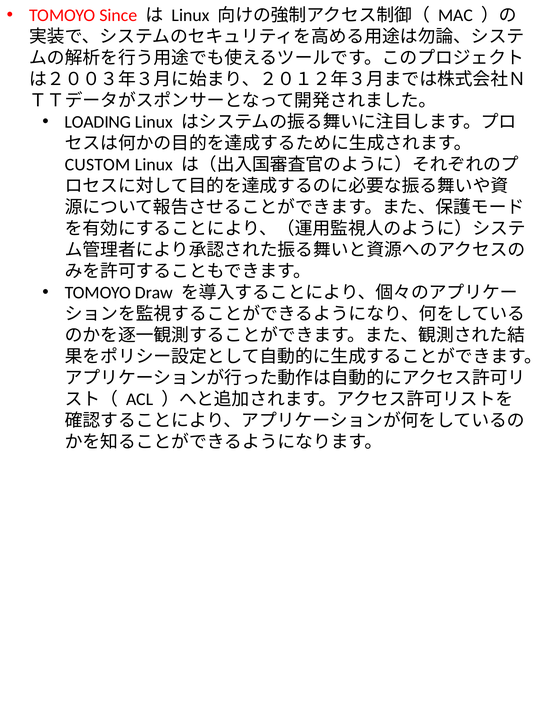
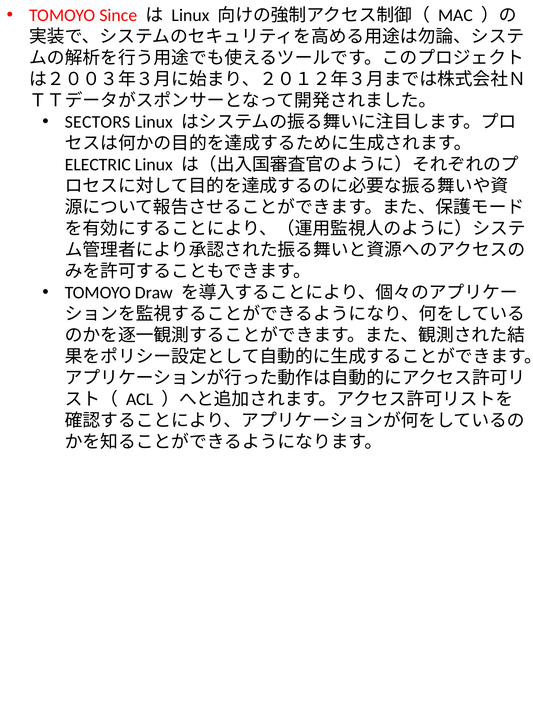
LOADING: LOADING -> SECTORS (98, 122)
CUSTOM: CUSTOM -> ELECTRIC (98, 165)
